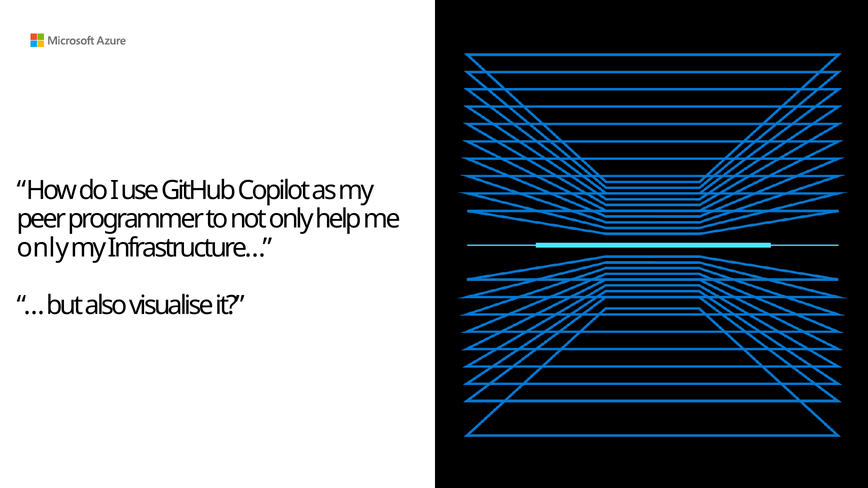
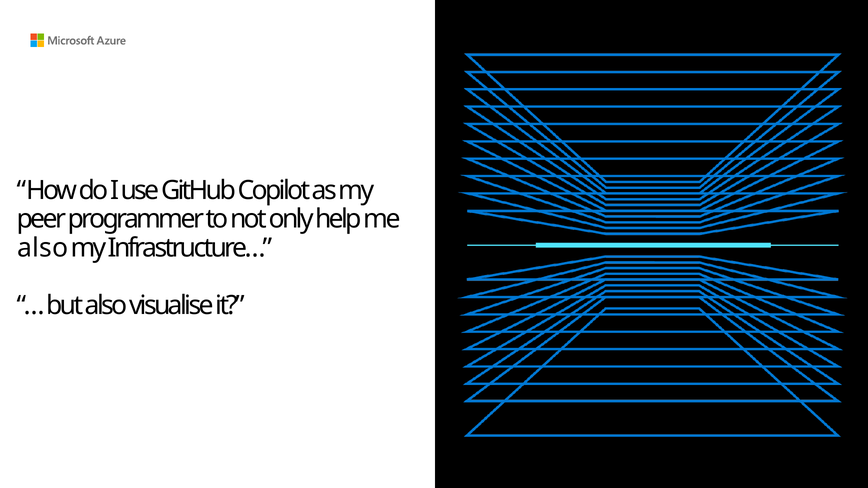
only: only -> also (43, 248)
